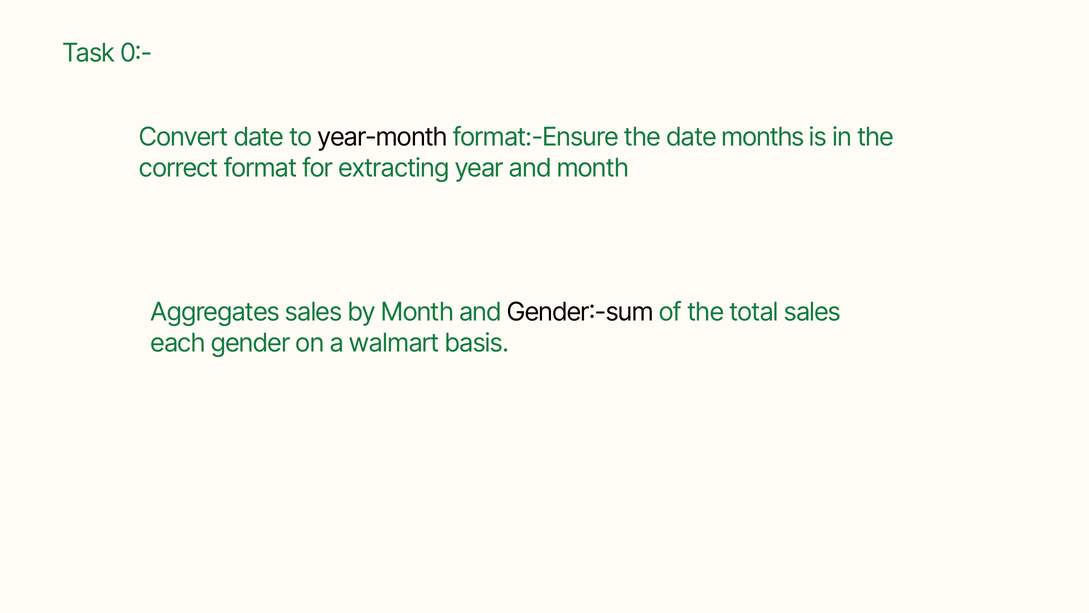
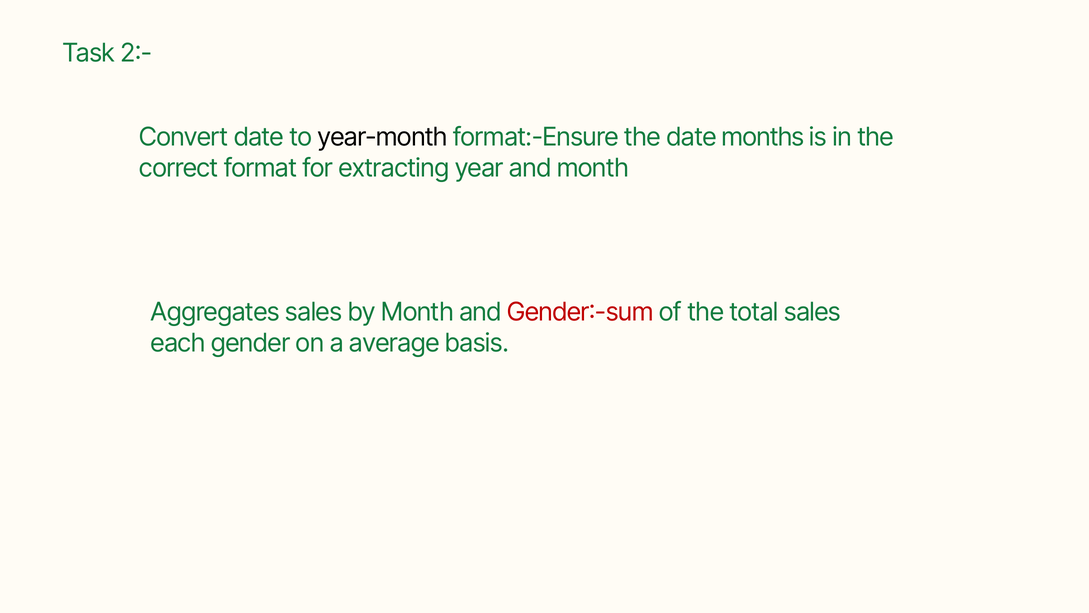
0:-: 0:- -> 2:- (136, 53)
Gender:-sum colour: black -> red (580, 312)
walmart: walmart -> average (394, 343)
